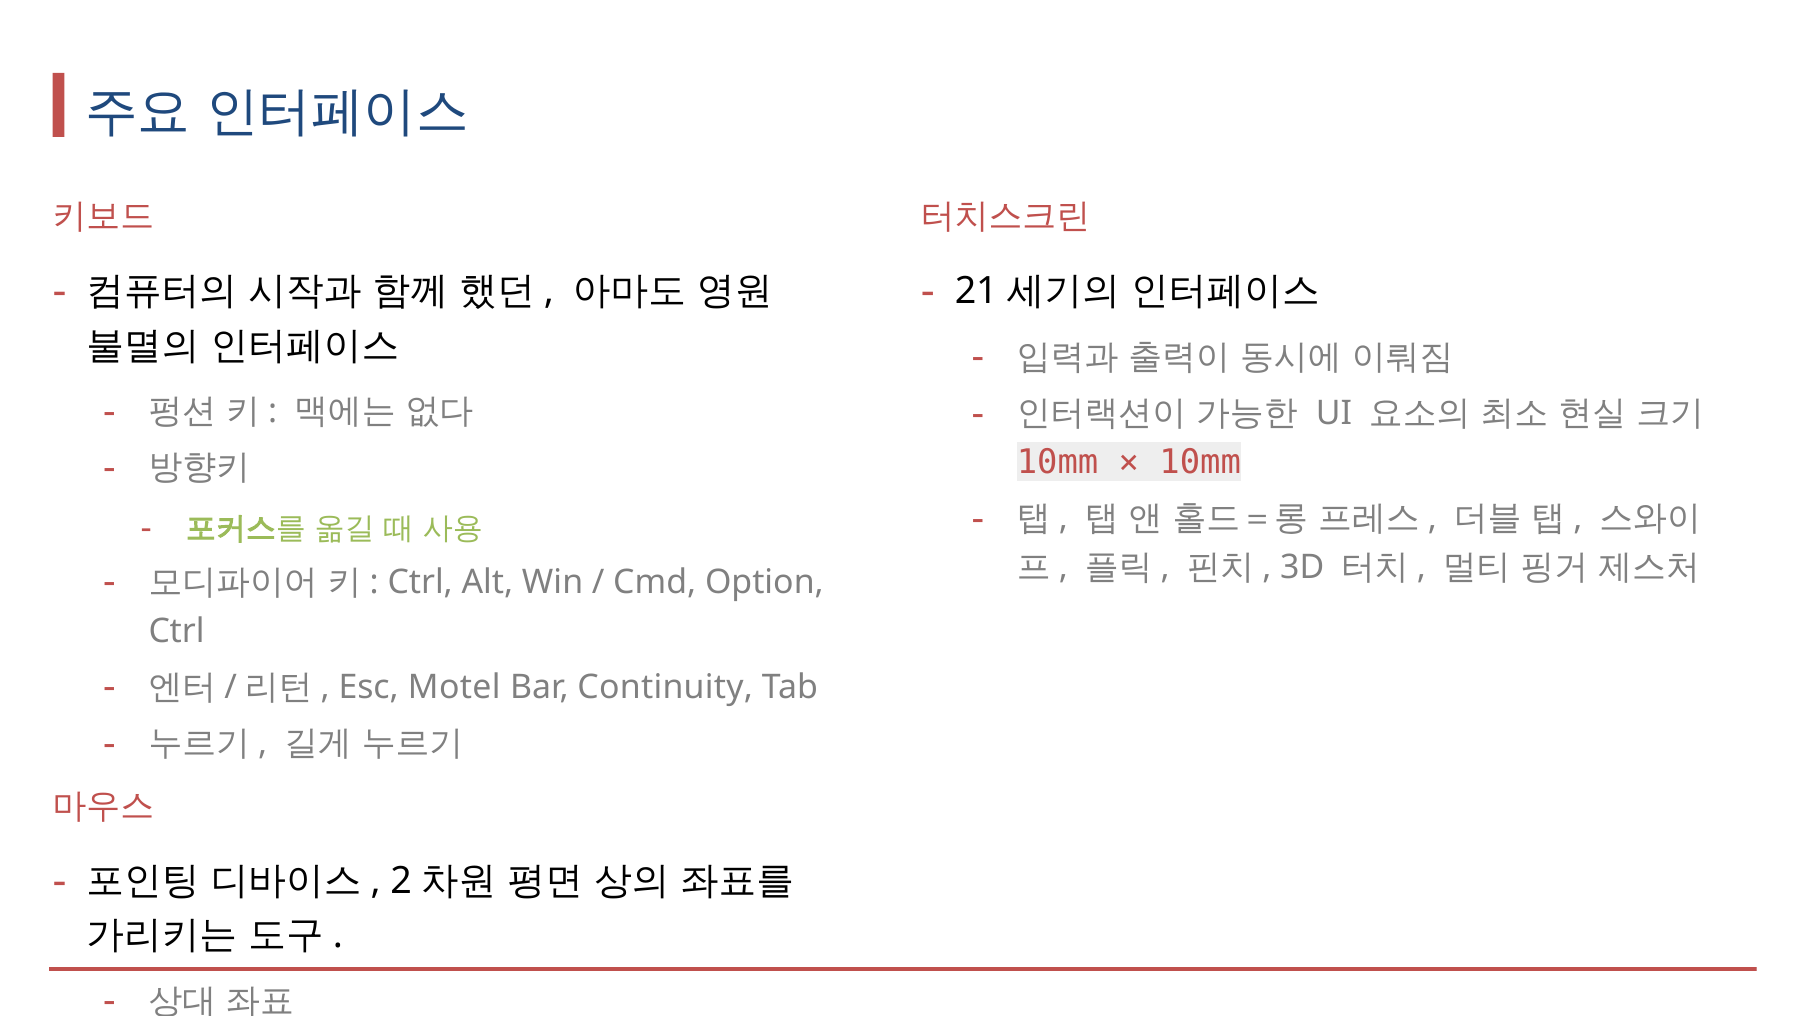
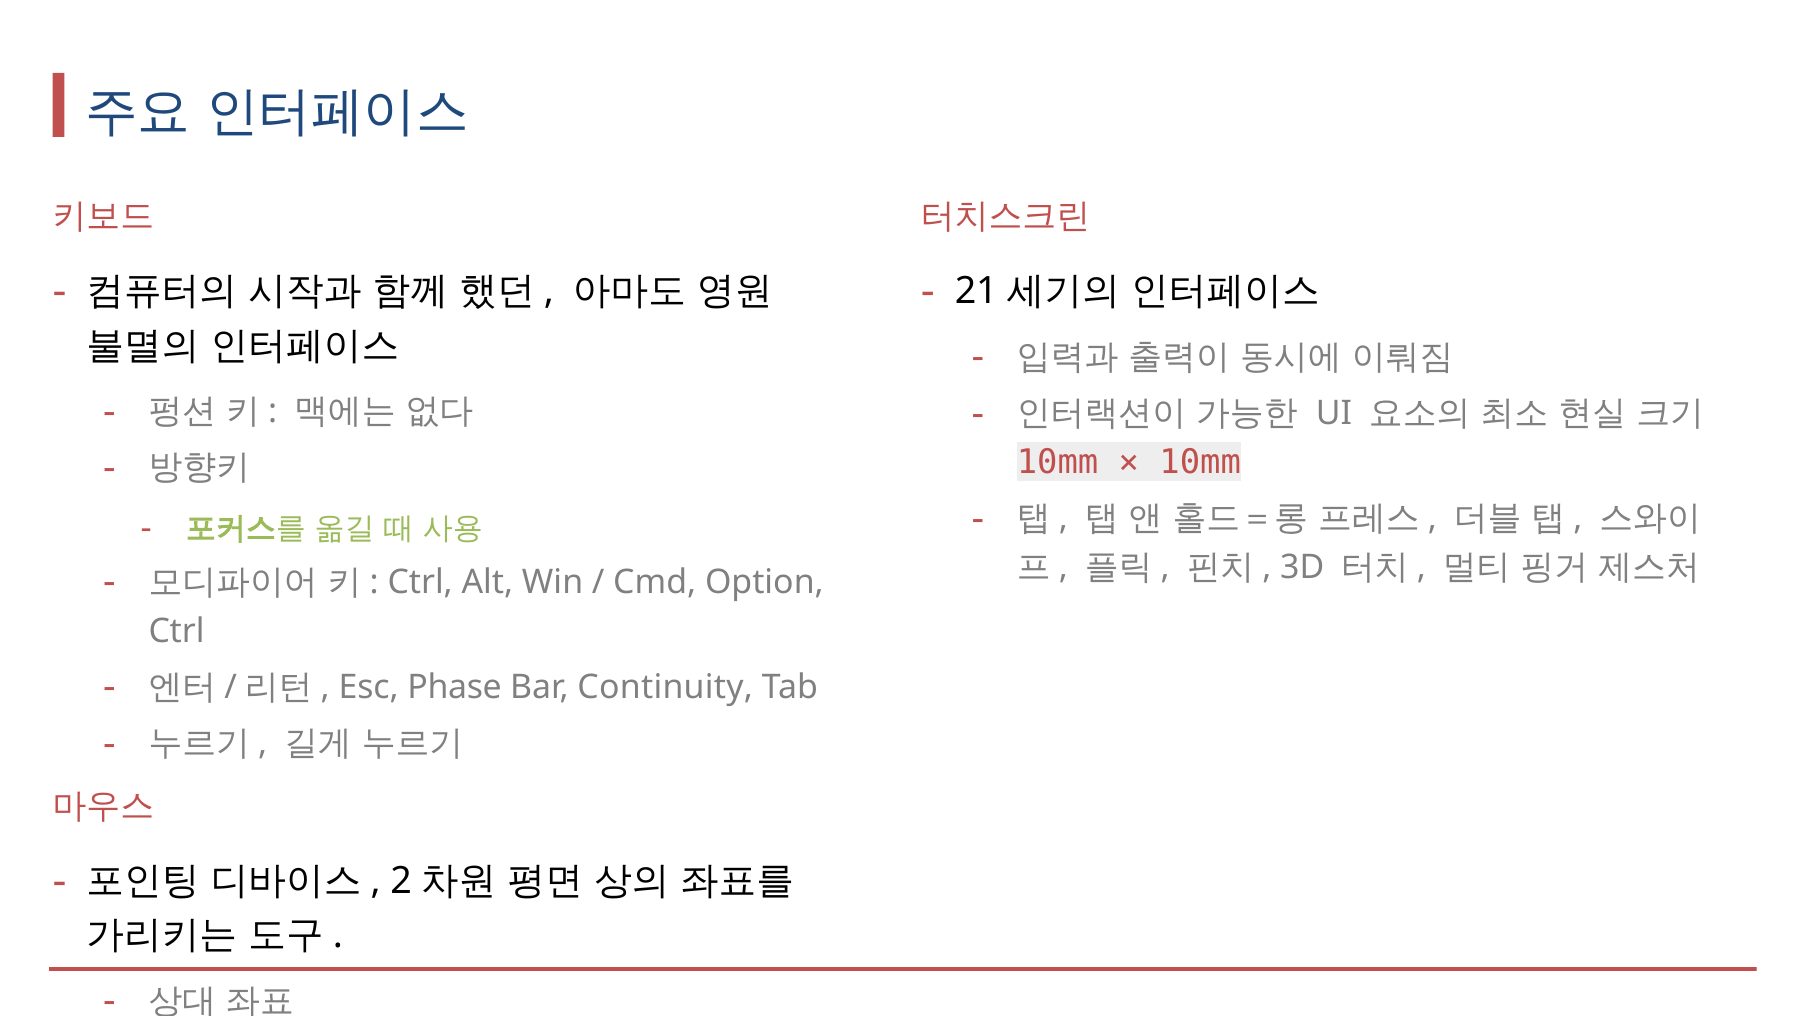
Motel: Motel -> Phase (455, 687)
